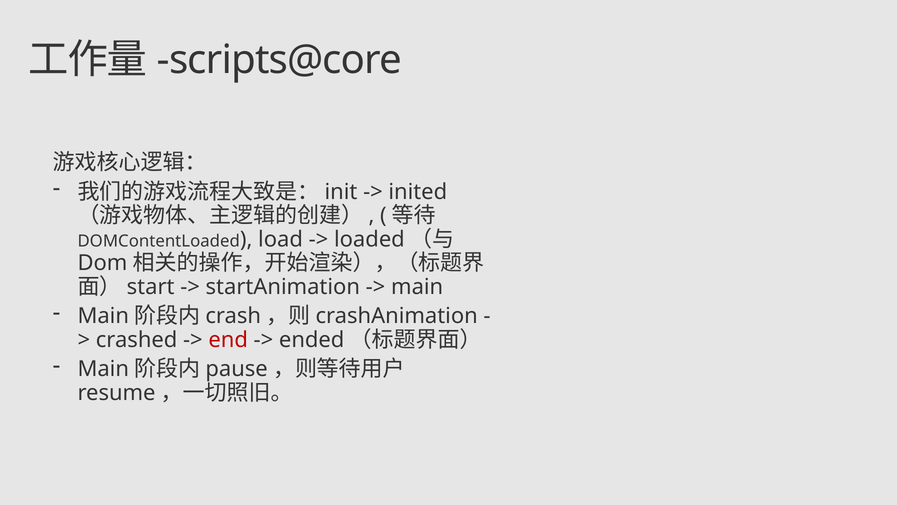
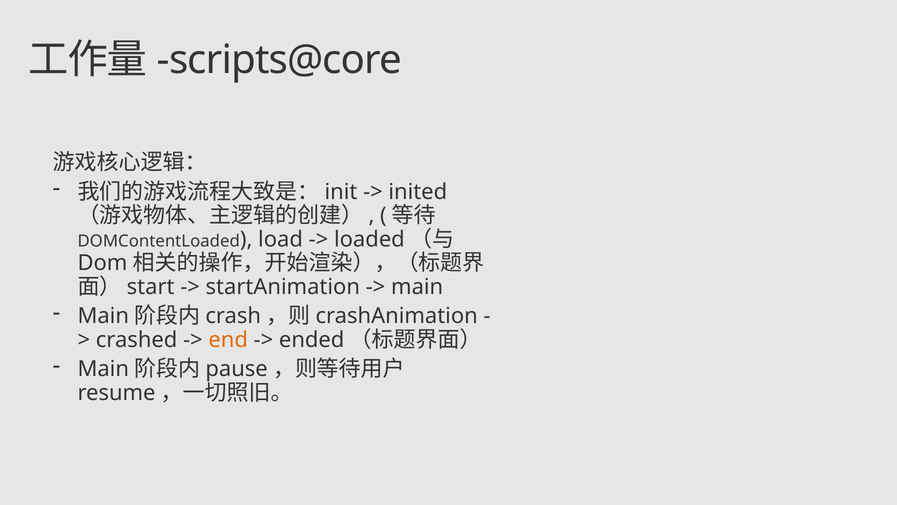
end colour: red -> orange (228, 340)
